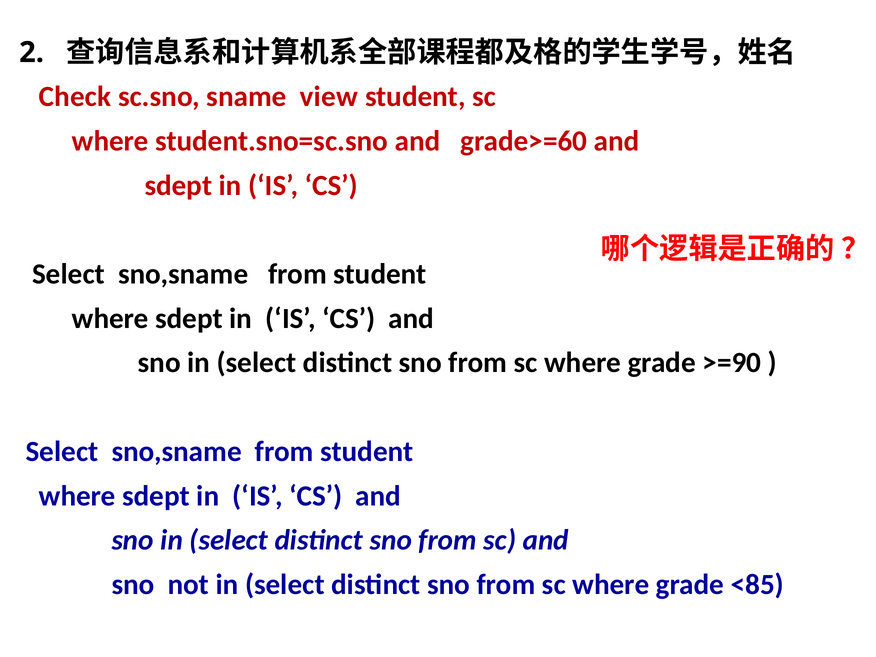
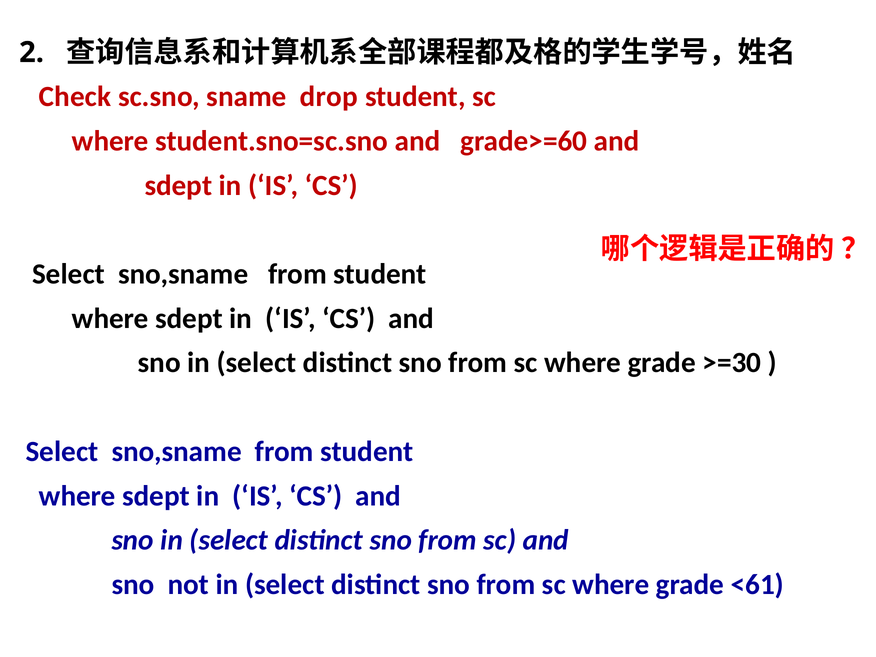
view: view -> drop (329, 97)
>=90: >=90 -> >=30 (732, 363)
<85: <85 -> <61 (757, 585)
